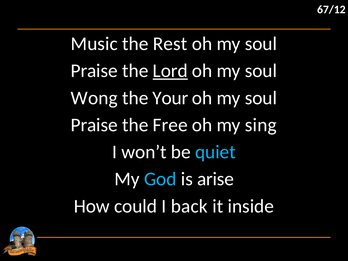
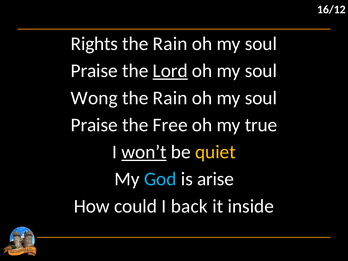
67/12: 67/12 -> 16/12 (331, 9)
Music: Music -> Rights (94, 44)
Rest: Rest -> Rain (170, 44)
Your: Your -> Rain (170, 98)
sing: sing -> true (261, 125)
won’t underline: none -> present (144, 152)
quiet colour: light blue -> yellow (215, 152)
